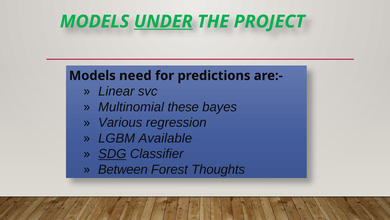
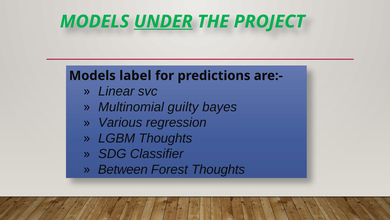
need: need -> label (135, 75)
these: these -> guilty (183, 107)
LGBM Available: Available -> Thoughts (165, 138)
SDG underline: present -> none (112, 154)
